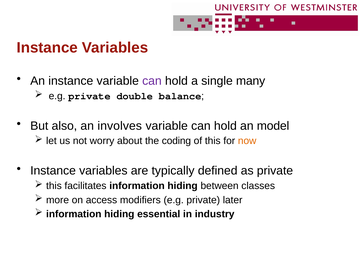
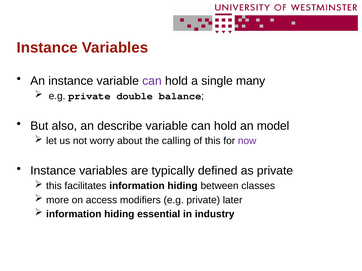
involves: involves -> describe (120, 126)
coding: coding -> calling (176, 141)
now colour: orange -> purple (247, 141)
